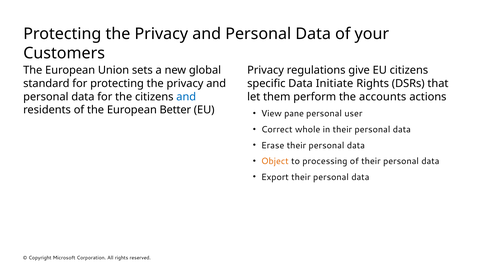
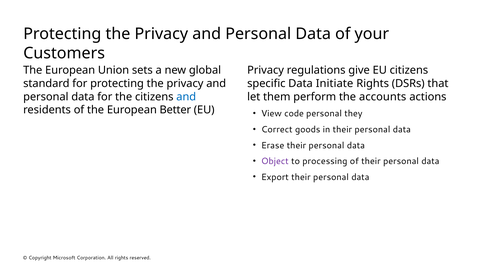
pane: pane -> code (294, 114)
user: user -> they (353, 114)
whole: whole -> goods (308, 130)
Object colour: orange -> purple (275, 161)
